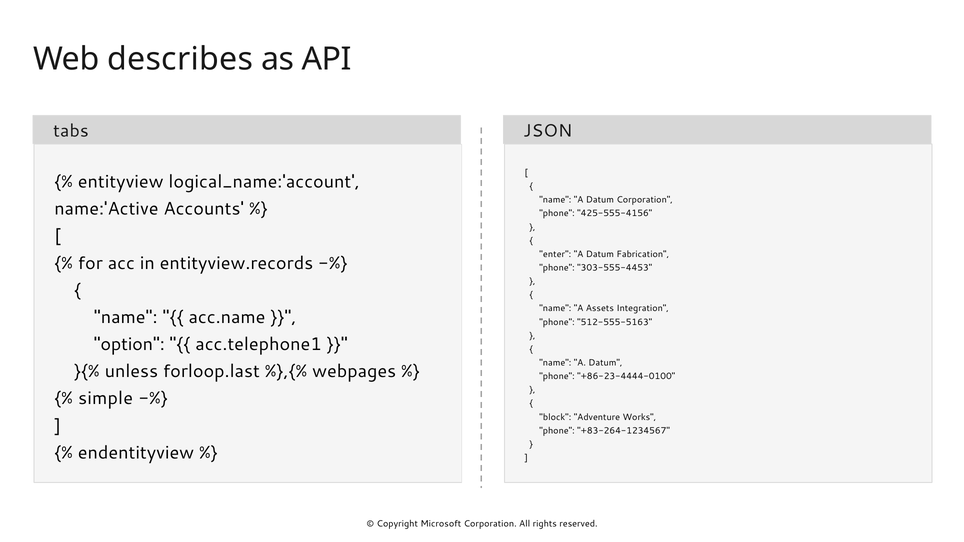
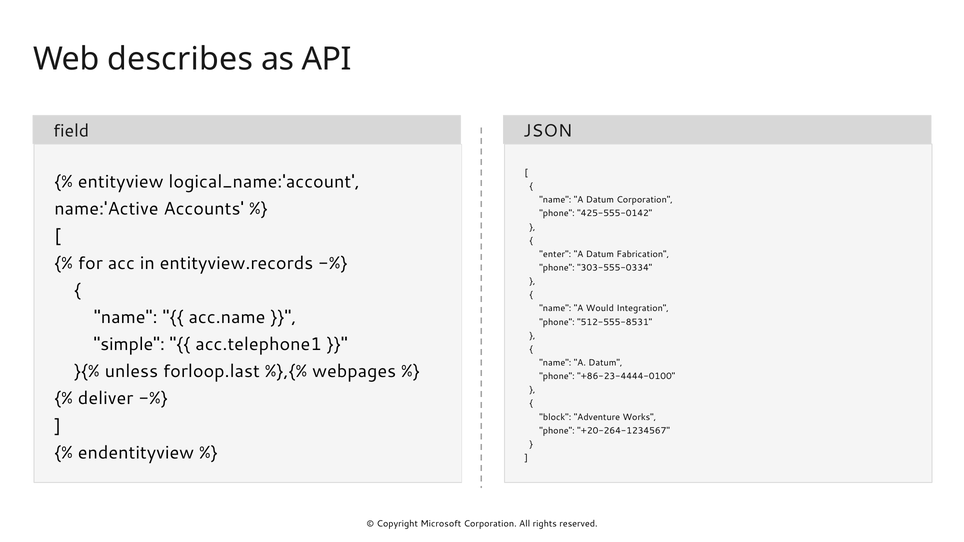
tabs: tabs -> field (71, 131)
425-555-4156: 425-555-4156 -> 425-555-0142 (615, 214)
303-555-4453: 303-555-4453 -> 303-555-0334 (615, 268)
Assets: Assets -> Would (600, 309)
512-555-5163: 512-555-5163 -> 512-555-8531 (615, 322)
option: option -> simple (129, 345)
simple: simple -> deliver (106, 399)
+83-264-1234567: +83-264-1234567 -> +20-264-1234567 (624, 431)
